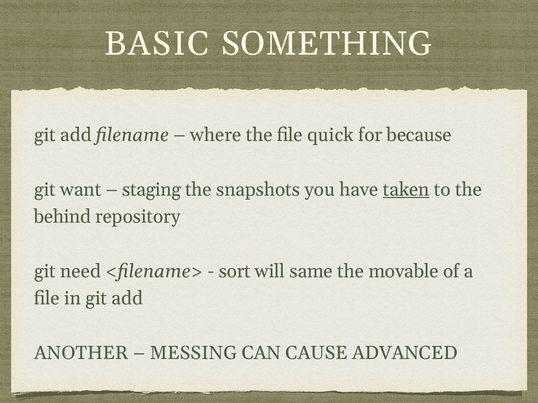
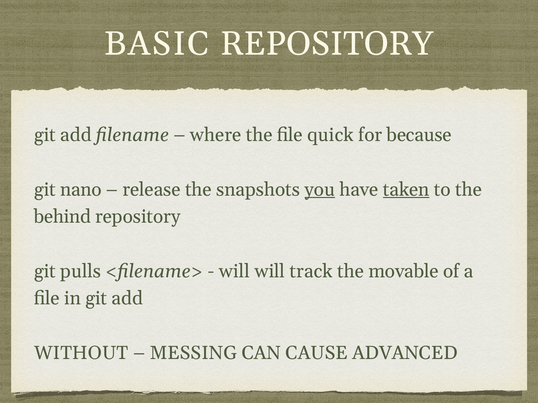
BASIC SOMETHING: SOMETHING -> REPOSITORY (327, 44)
want: want -> nano (81, 190)
staging: staging -> release (151, 190)
you underline: none -> present (320, 190)
need: need -> pulls (81, 271)
sort: sort -> will (235, 271)
same: same -> track (311, 271)
ANOTHER: ANOTHER -> WITHOUT (81, 353)
